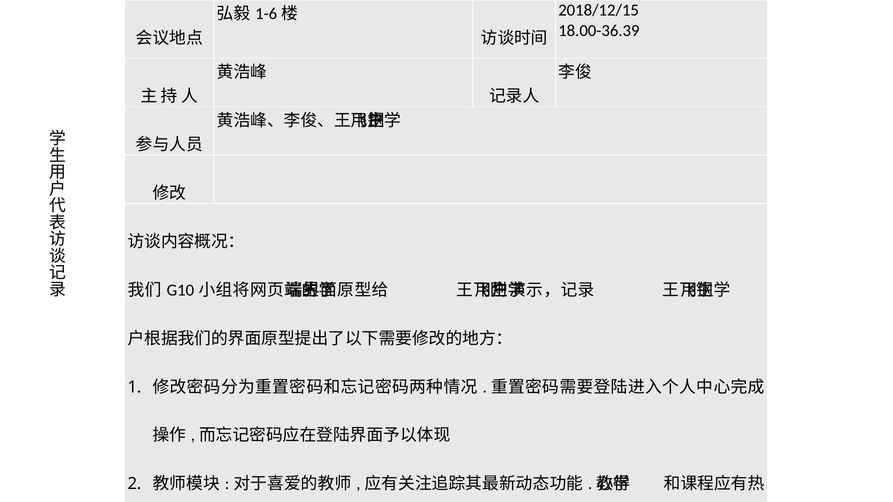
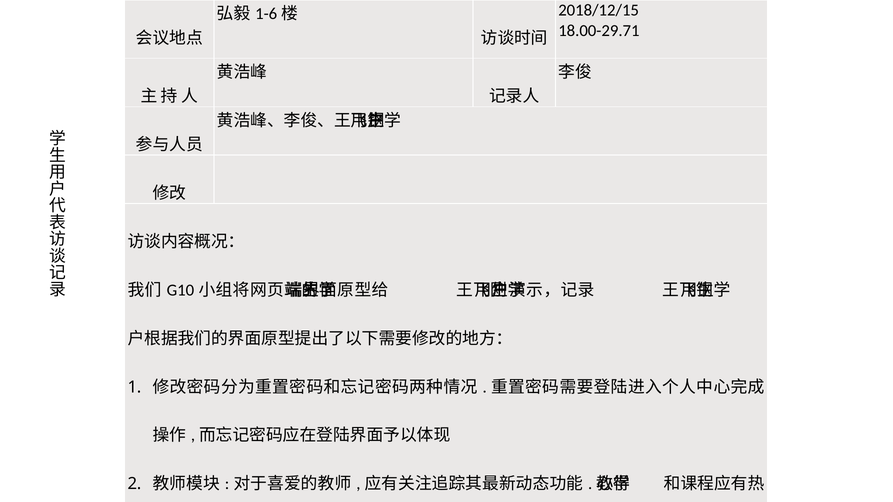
18.00-36.39: 18.00-36.39 -> 18.00-29.71 (599, 31)
